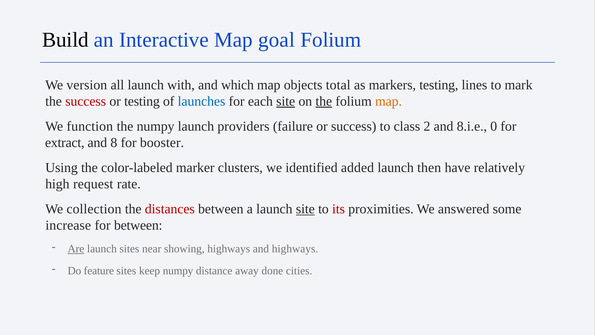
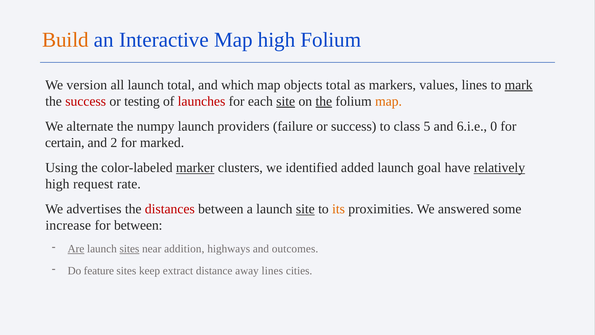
Build colour: black -> orange (65, 40)
Map goal: goal -> high (277, 40)
launch with: with -> total (181, 85)
markers testing: testing -> values (439, 85)
mark underline: none -> present (519, 85)
launches colour: blue -> red (202, 101)
function: function -> alternate (90, 126)
2: 2 -> 5 (427, 126)
8.i.e: 8.i.e -> 6.i.e (472, 126)
extract: extract -> certain (65, 143)
8: 8 -> 2 (114, 143)
booster: booster -> marked (162, 143)
marker underline: none -> present (195, 168)
then: then -> goal (429, 168)
relatively underline: none -> present (499, 168)
collection: collection -> advertises (94, 209)
its colour: red -> orange (339, 209)
sites underline: none -> present (129, 249)
showing: showing -> addition (184, 249)
and highways: highways -> outcomes (295, 249)
keep numpy: numpy -> extract (178, 271)
away done: done -> lines (272, 271)
